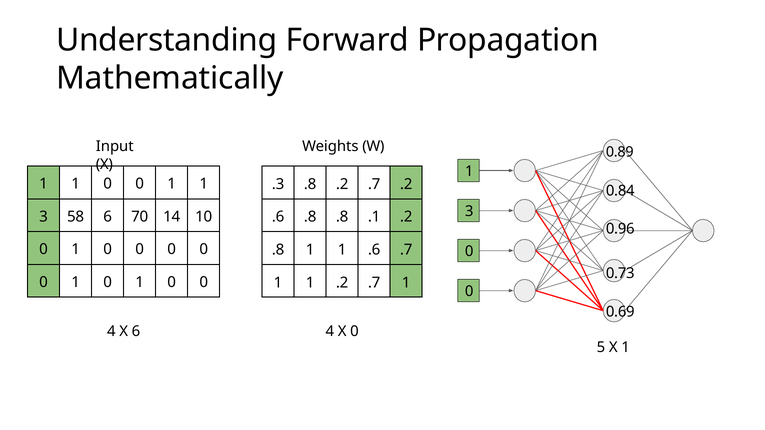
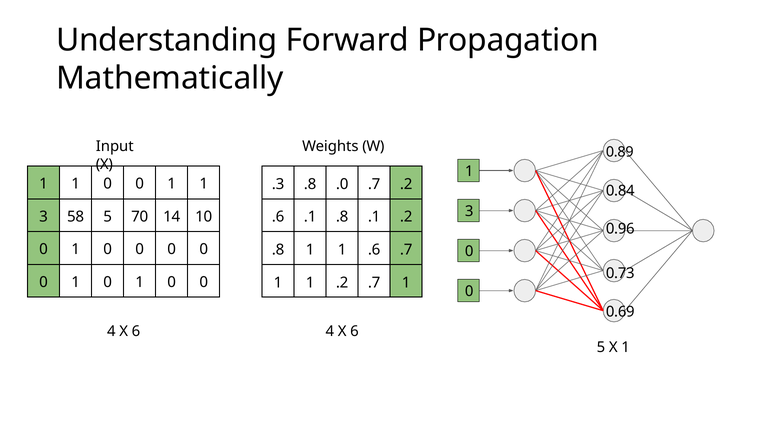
.8 .2: .2 -> .0 (342, 184)
58 6: 6 -> 5 (108, 217)
.6 .8: .8 -> .1 (310, 217)
6 4 X 0: 0 -> 6 (354, 332)
